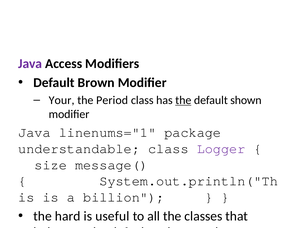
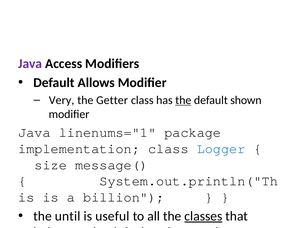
Brown: Brown -> Allows (96, 83)
Your: Your -> Very (62, 100)
Period: Period -> Getter (112, 100)
understandable: understandable -> implementation (79, 149)
Logger colour: purple -> blue (221, 149)
hard: hard -> until (68, 216)
classes underline: none -> present (203, 216)
